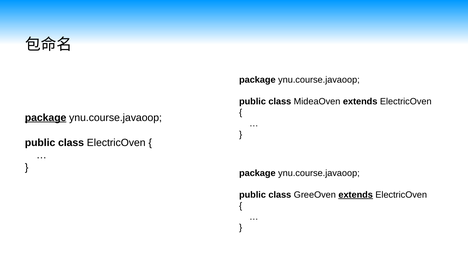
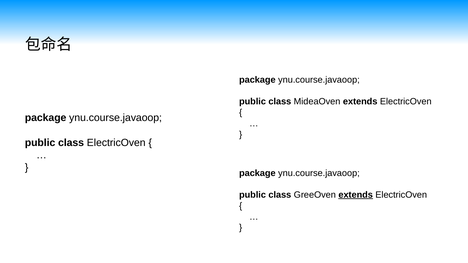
package underline: present -> none (46, 118)
